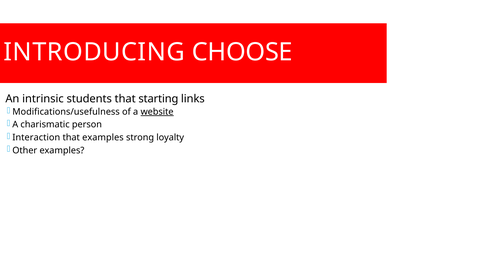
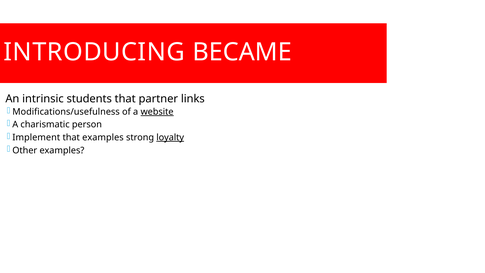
CHOOSE: CHOOSE -> BECAME (242, 52)
starting: starting -> partner (158, 99)
Interaction: Interaction -> Implement (36, 137)
loyalty underline: none -> present (170, 137)
